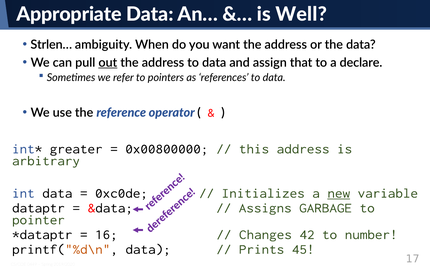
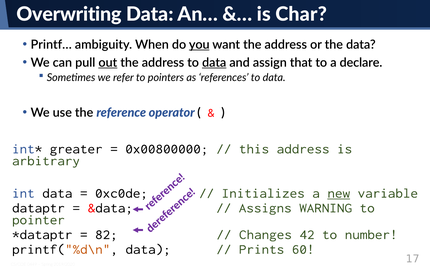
Appropriate: Appropriate -> Overwriting (69, 14)
Well: Well -> Char (301, 14)
Strlen…: Strlen… -> Printf… (51, 45)
you underline: none -> present (199, 45)
data underline: none -> present (214, 63)
GARBAGE: GARBAGE -> WARNING (326, 208)
16: 16 -> 82 (106, 234)
45: 45 -> 60 (303, 249)
